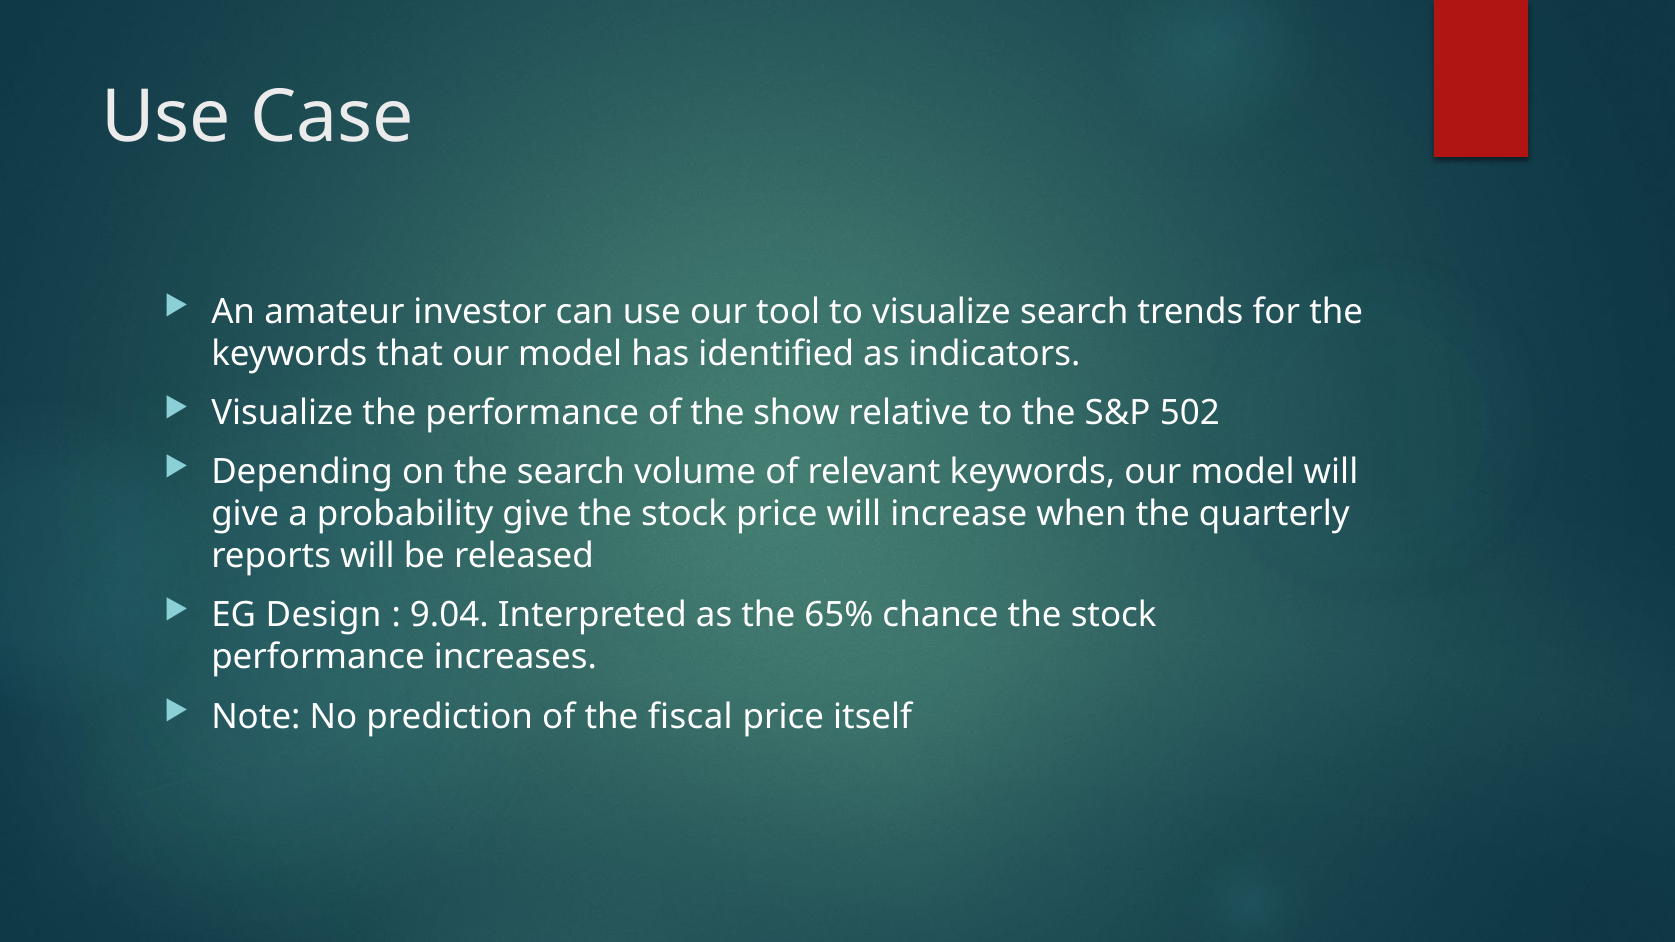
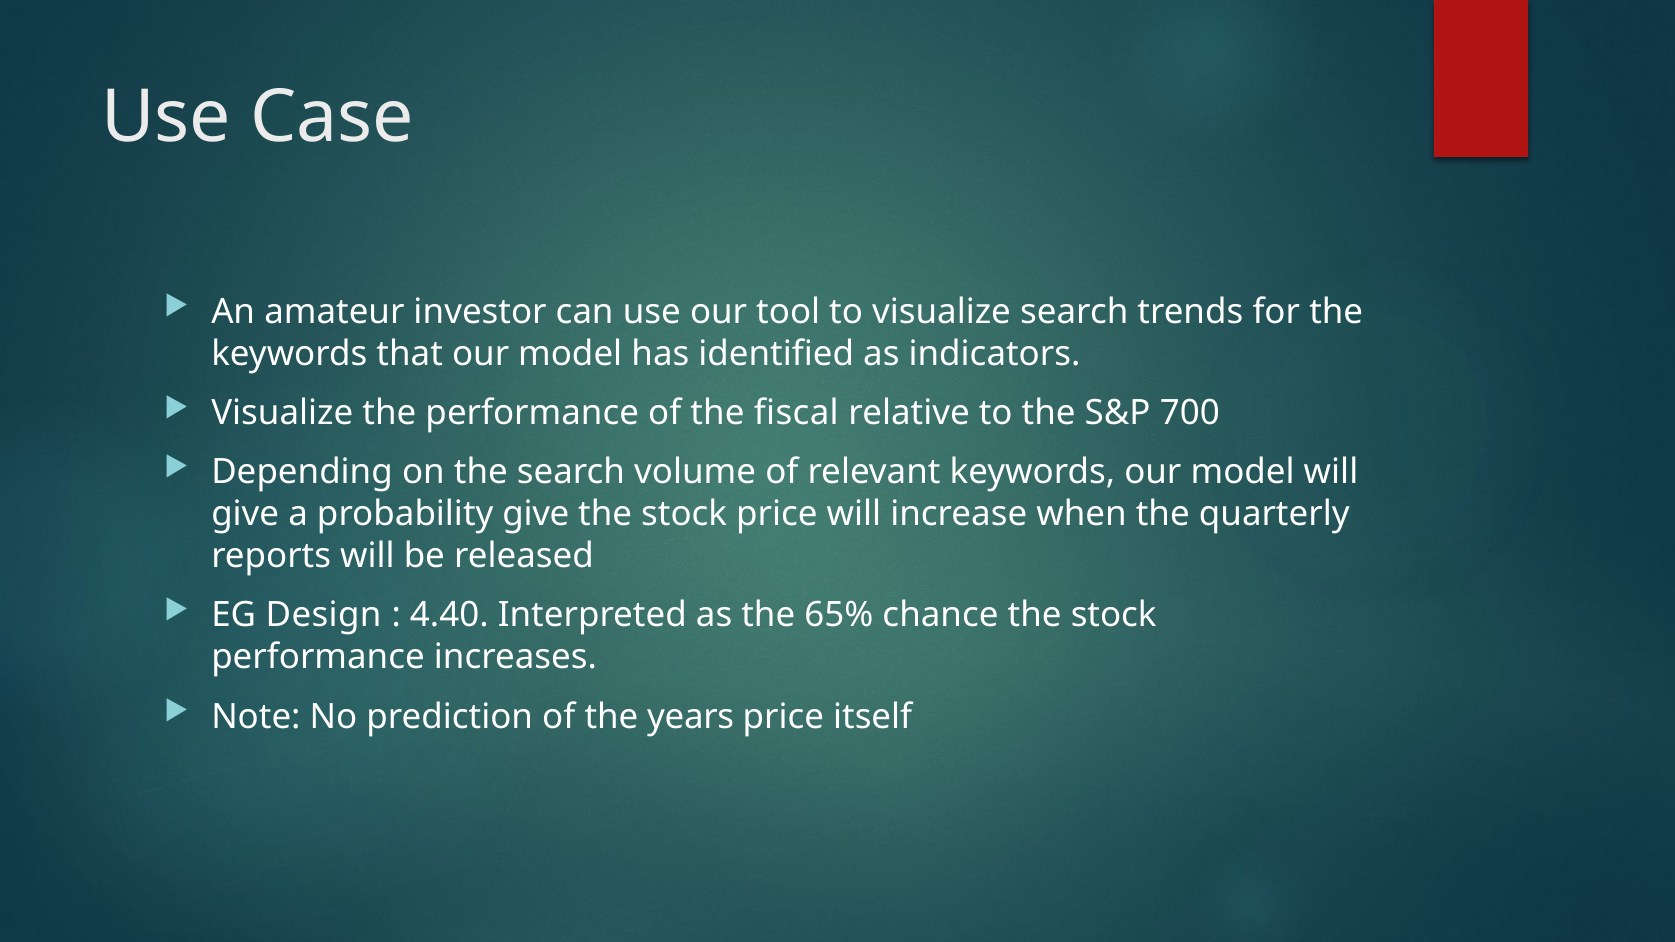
show: show -> fiscal (796, 413)
502: 502 -> 700 (1190, 413)
9.04: 9.04 -> 4.40 (449, 615)
fiscal: fiscal -> years (691, 717)
